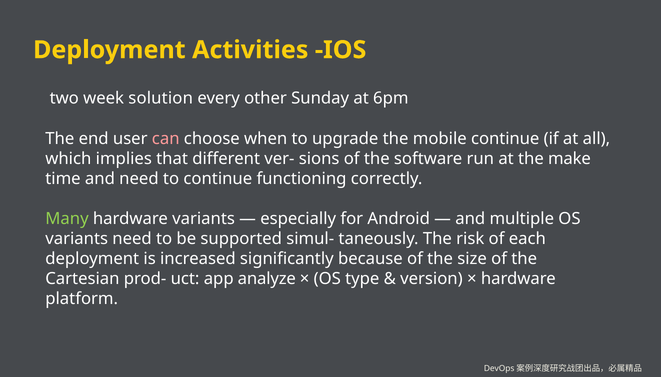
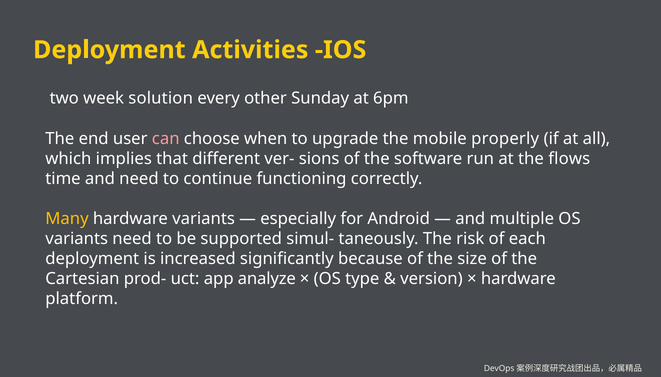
mobile continue: continue -> properly (505, 138)
make: make -> flows (569, 158)
Many colour: light green -> yellow (67, 219)
